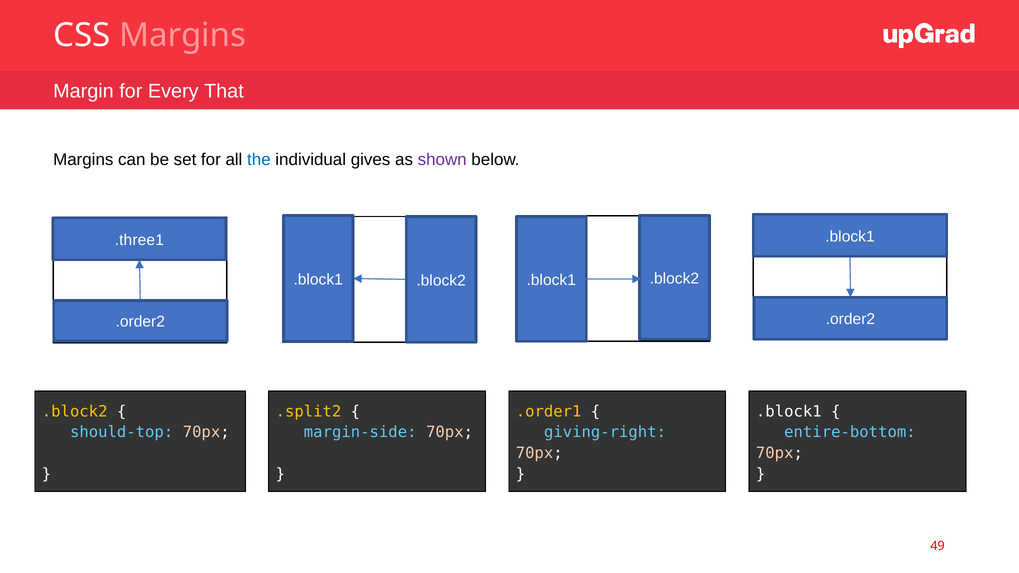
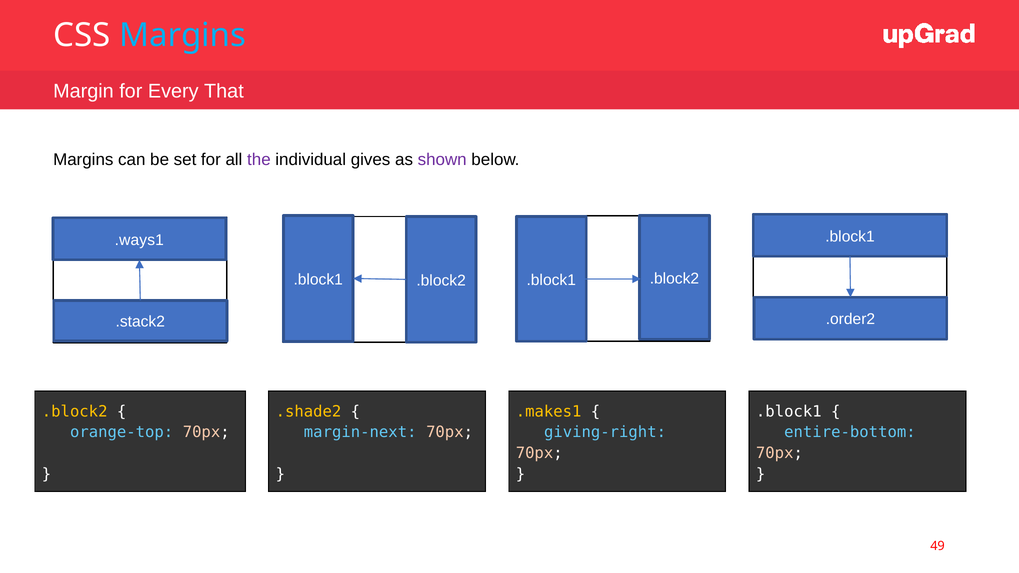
Margins colour: pink -> light blue (183, 35)
the colour: blue -> purple (259, 160)
.three1: .three1 -> .ways1 (139, 240)
.order2: .order2 -> .stack2 (140, 322)
.split2: .split2 -> .shade2 (308, 412)
.order1: .order1 -> .makes1 (549, 412)
should-top: should-top -> orange-top (122, 432)
margin-side: margin-side -> margin-next (360, 432)
